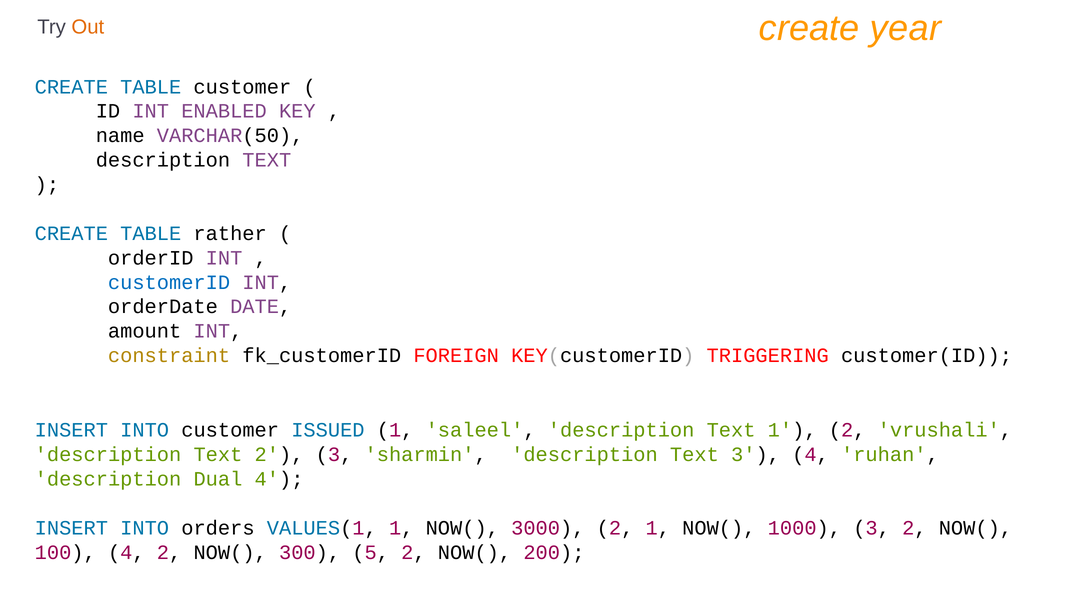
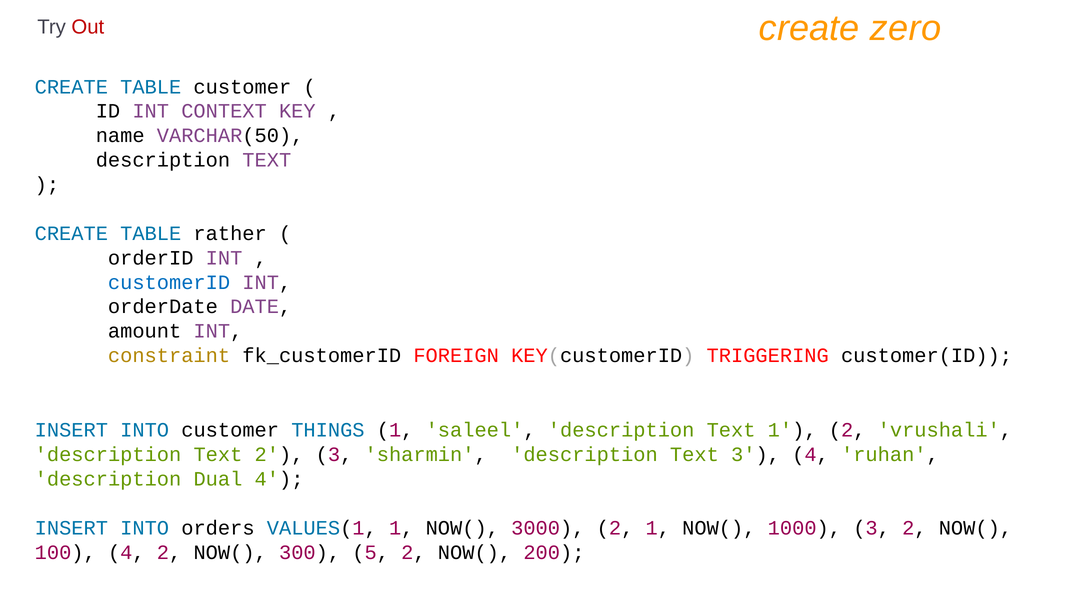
year: year -> zero (906, 28)
Out colour: orange -> red (88, 27)
ENABLED: ENABLED -> CONTEXT (224, 111)
ISSUED: ISSUED -> THINGS (328, 430)
